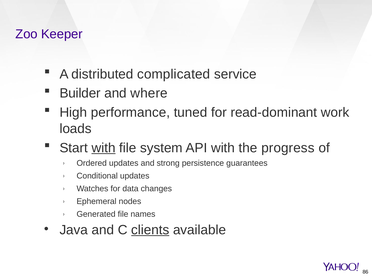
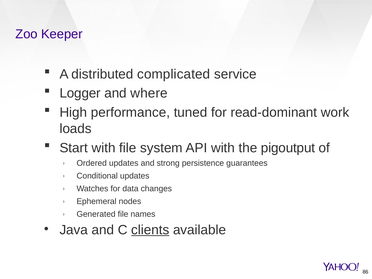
Builder: Builder -> Logger (80, 93)
with underline: present -> none (104, 148)
progress: progress -> pigoutput (288, 148)
